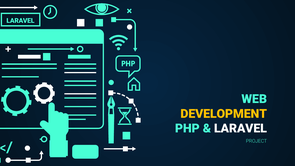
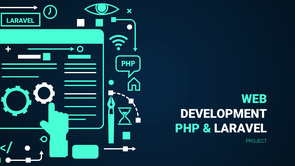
DEVELOPMENT colour: yellow -> white (224, 114)
